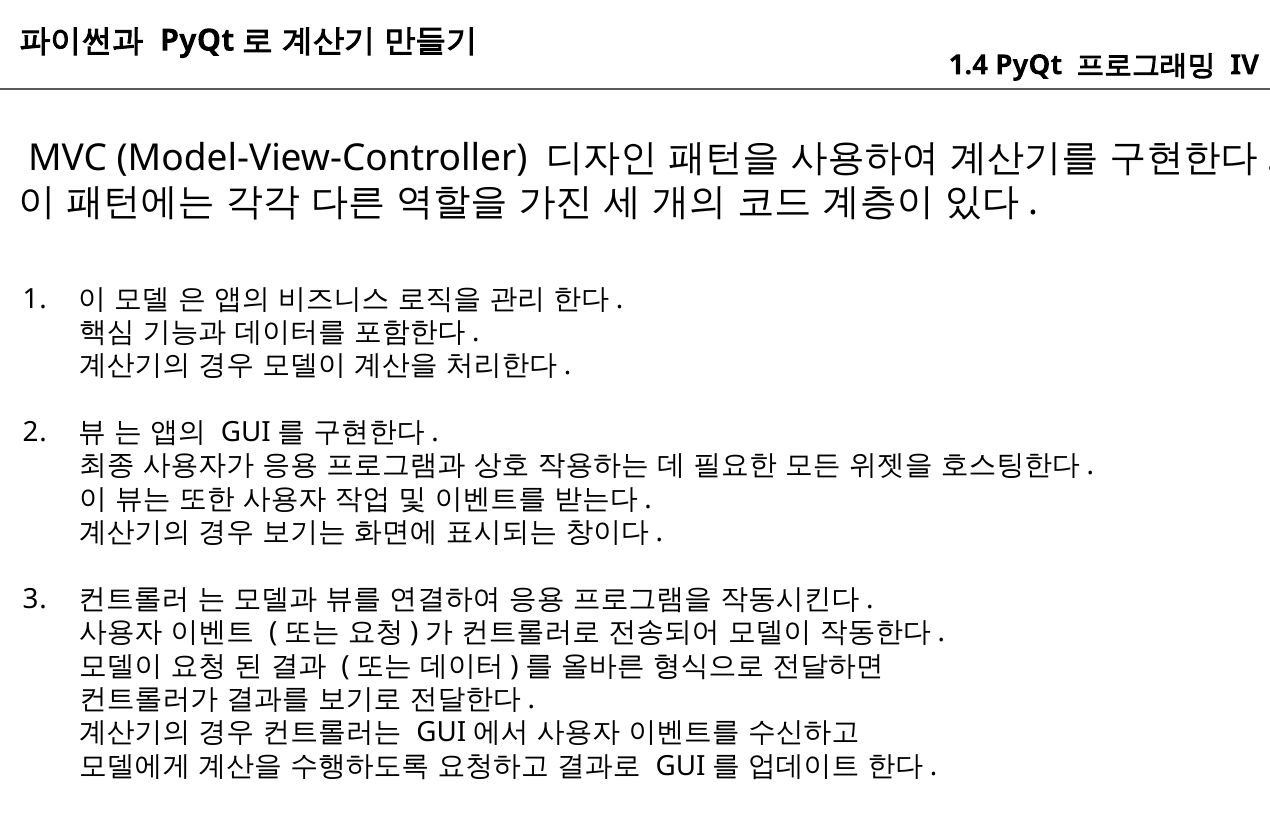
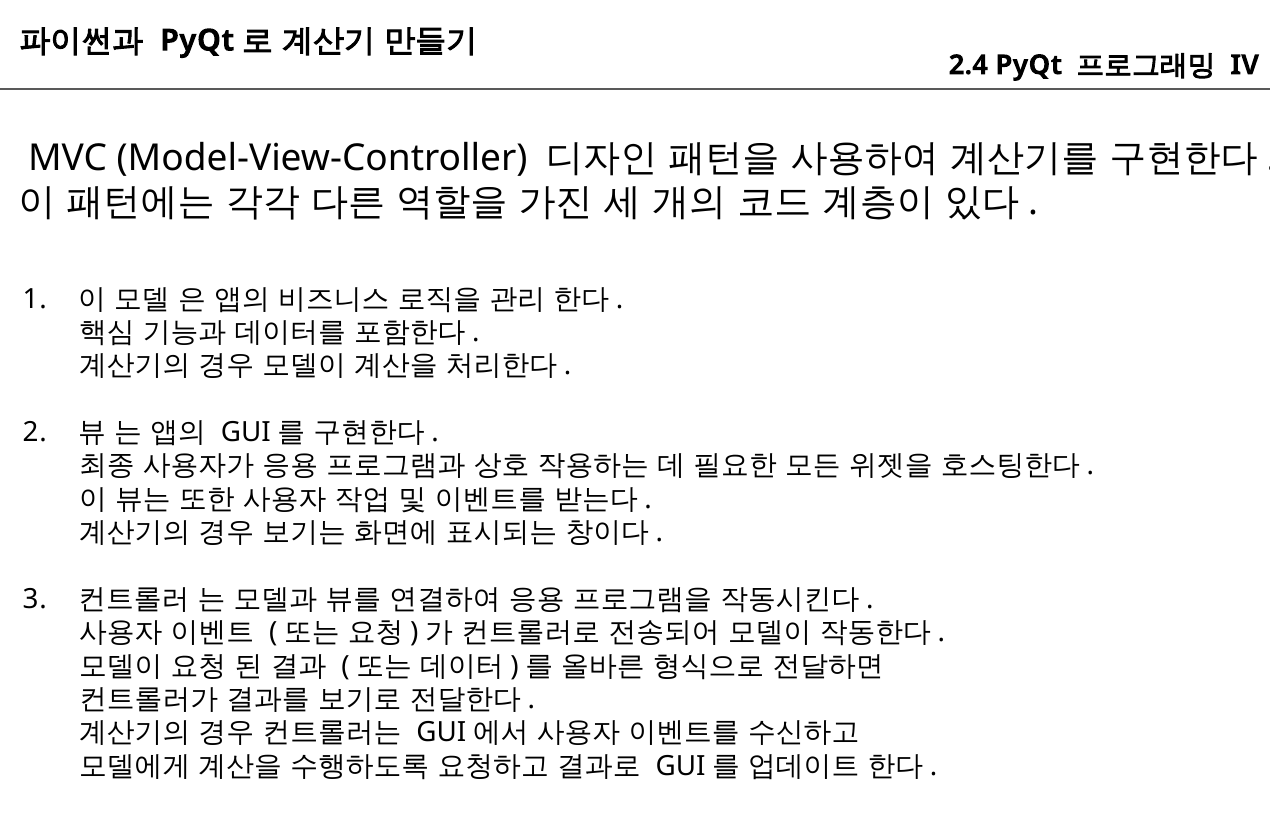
1.4: 1.4 -> 2.4 (968, 65)
